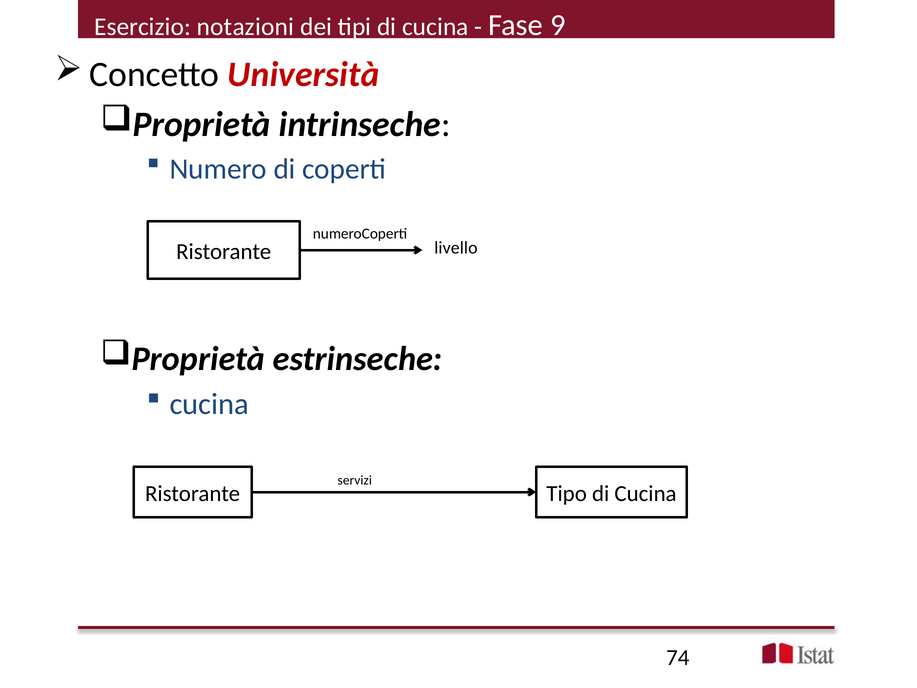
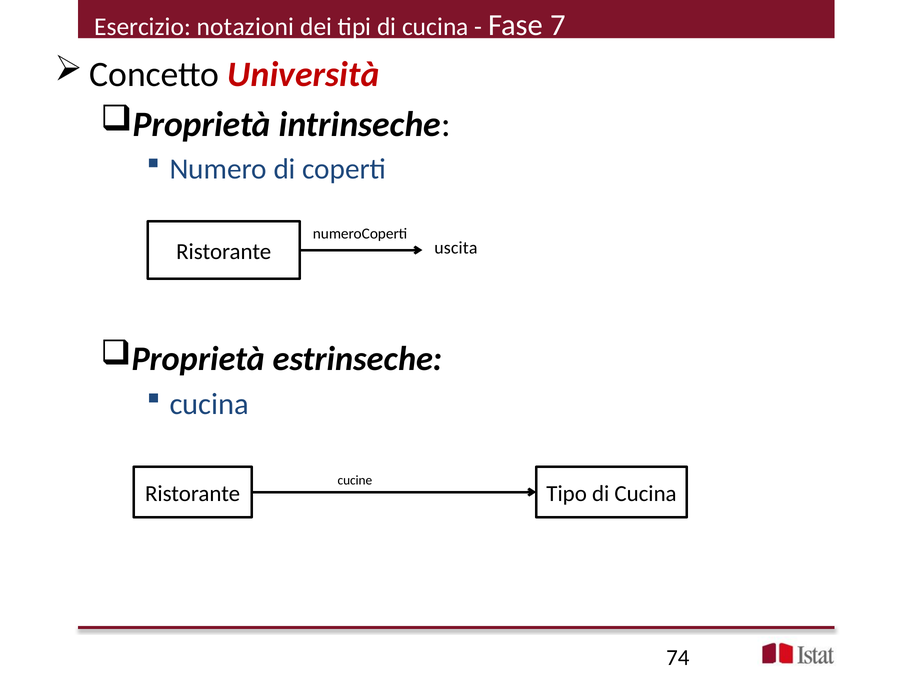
9: 9 -> 7 (558, 25)
livello: livello -> uscita (456, 248)
servizi: servizi -> cucine (355, 480)
